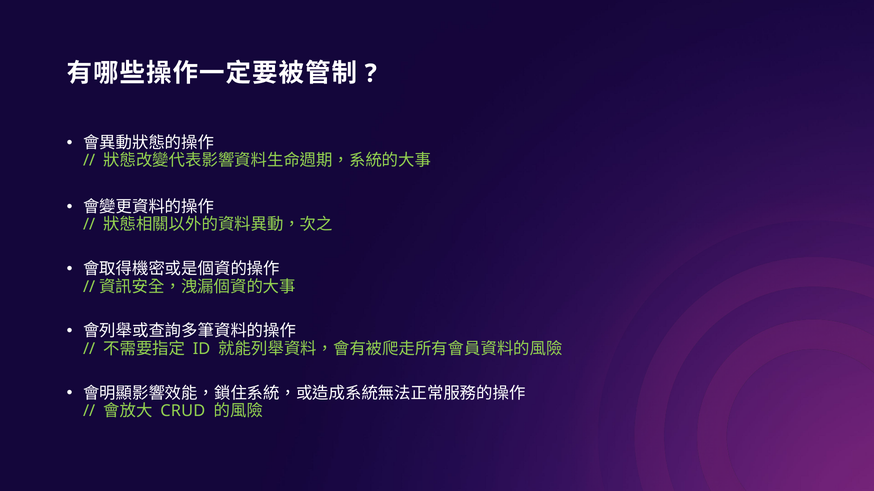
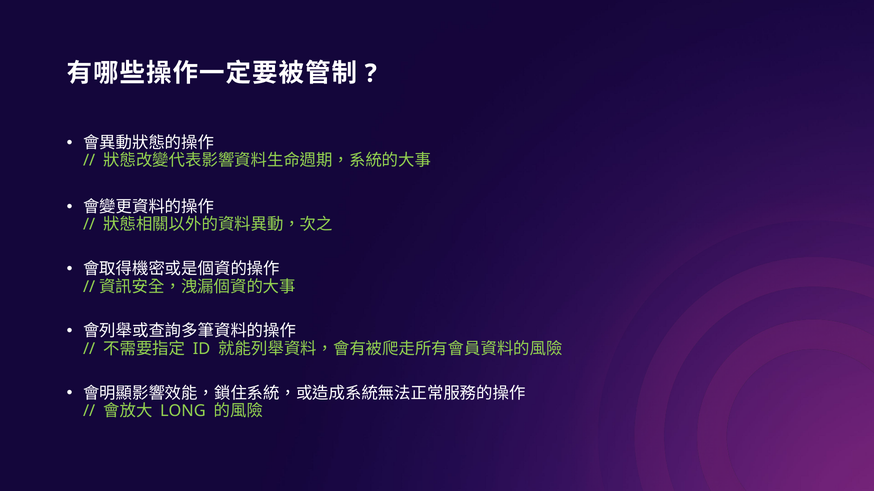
CRUD: CRUD -> LONG (183, 411)
